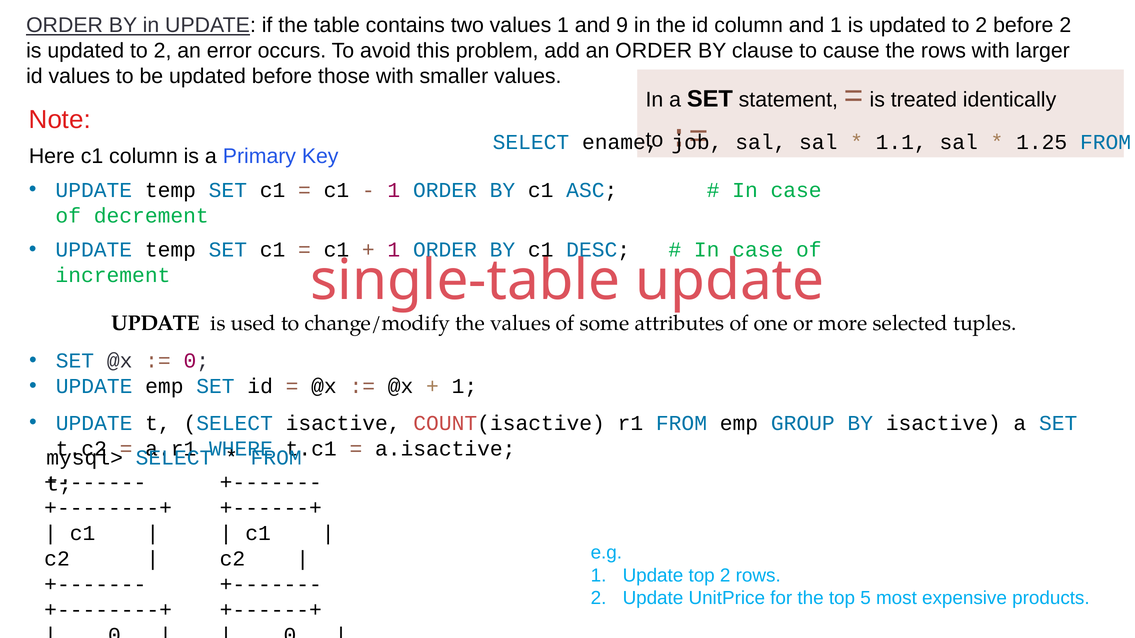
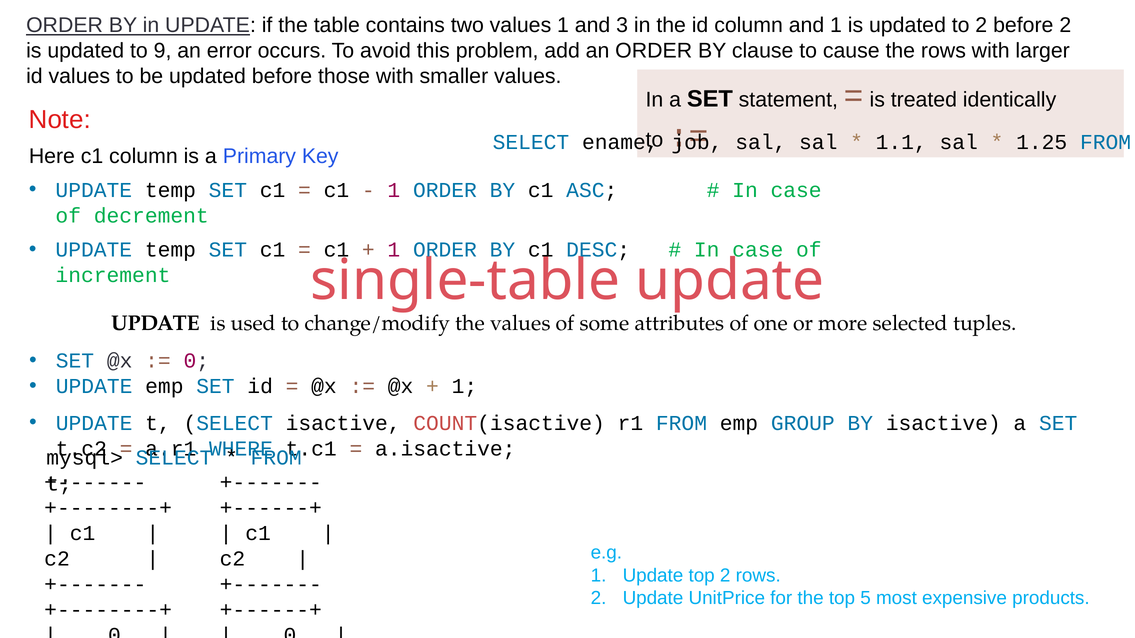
9: 9 -> 3 (622, 25)
2: 2 -> 9 (163, 51)
